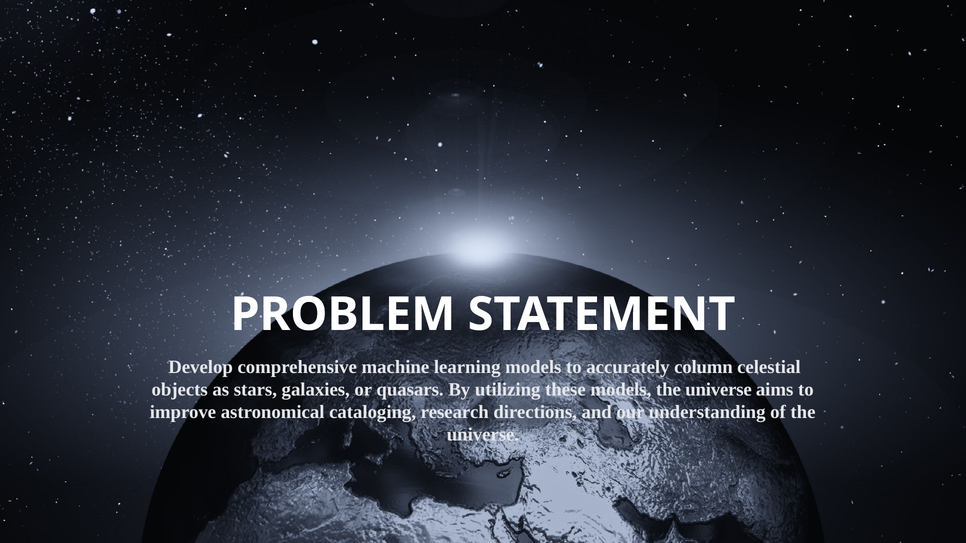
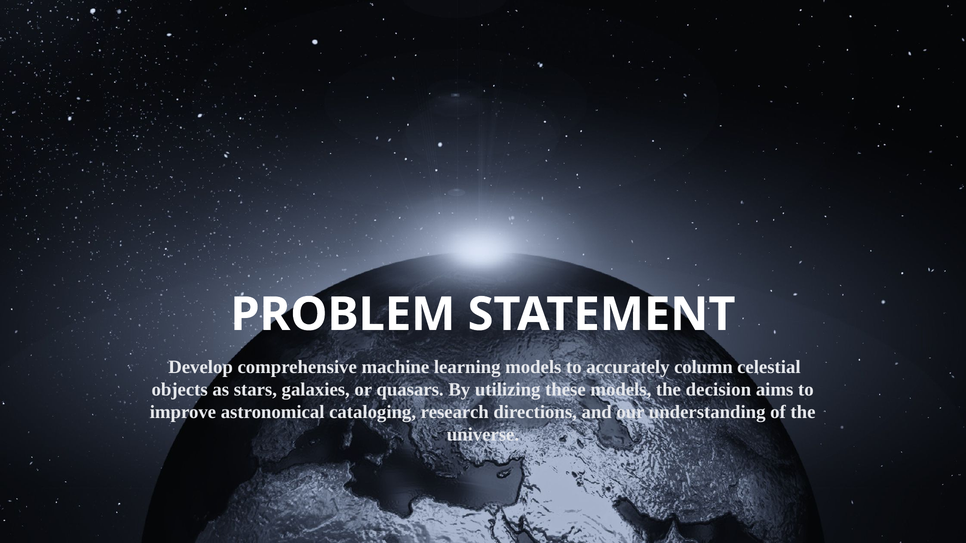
models the universe: universe -> decision (718, 390)
